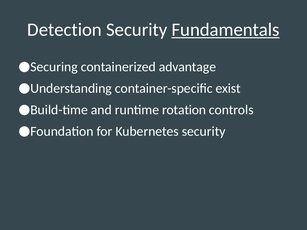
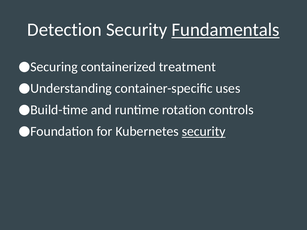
advantage: advantage -> treatment (187, 67)
exist: exist -> uses (228, 88)
security underline: none -> present (204, 132)
